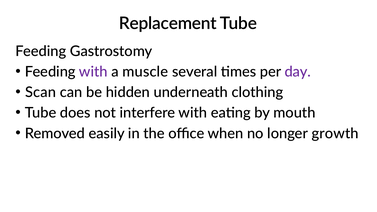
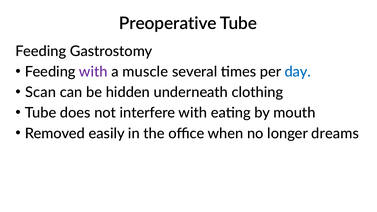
Replacement: Replacement -> Preoperative (168, 23)
day colour: purple -> blue (298, 72)
growth: growth -> dreams (335, 133)
